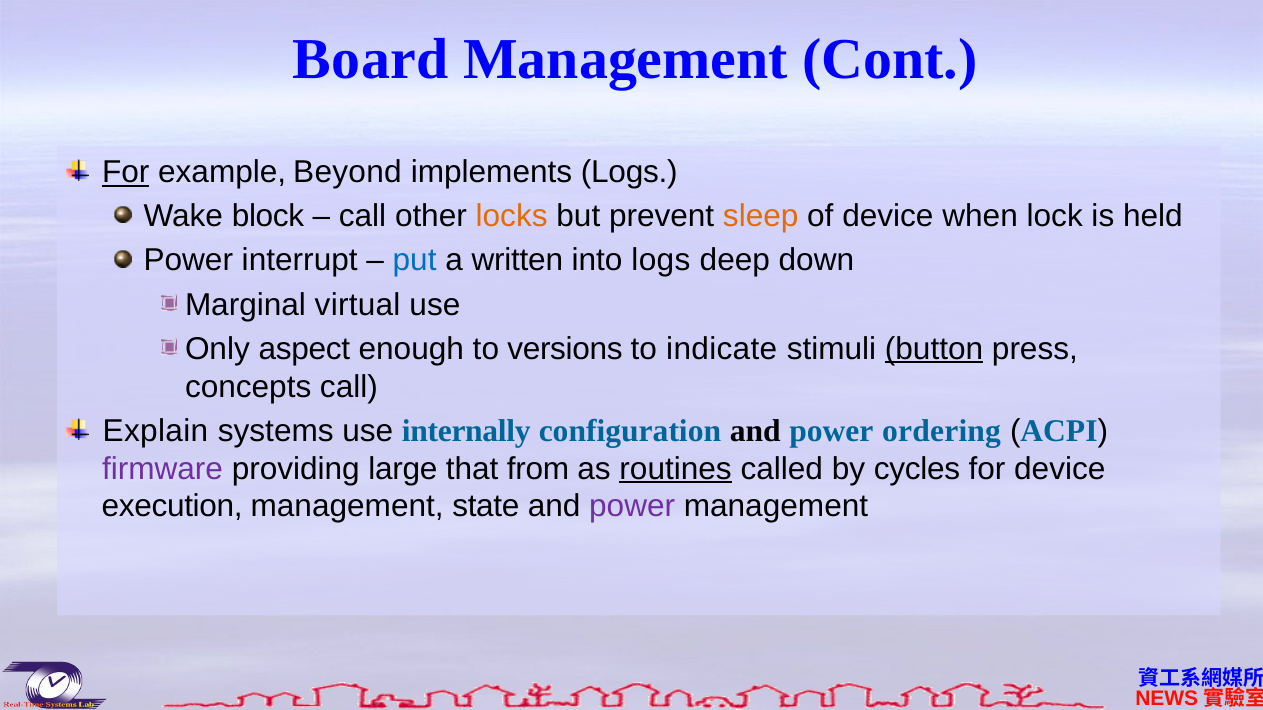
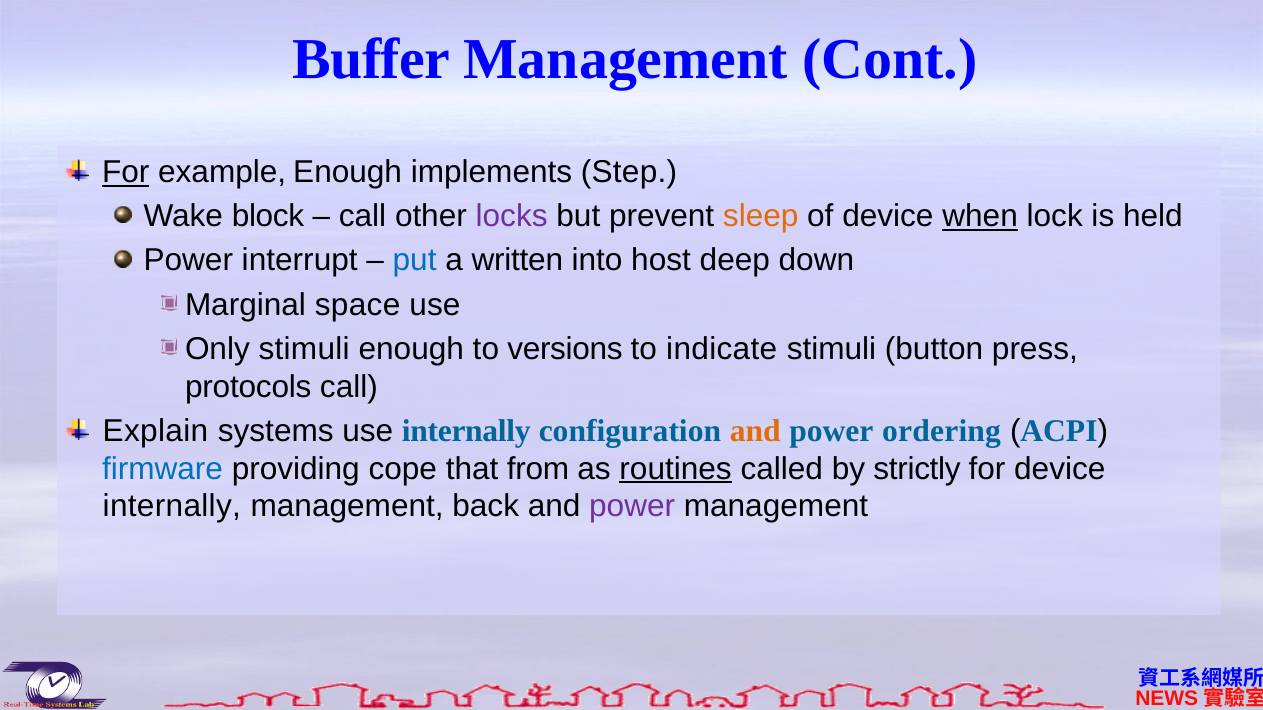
Board: Board -> Buffer (371, 60)
example Beyond: Beyond -> Enough (348, 172)
implements Logs: Logs -> Step (629, 172)
locks colour: orange -> purple (512, 216)
when underline: none -> present (980, 216)
into logs: logs -> host (661, 261)
virtual: virtual -> space (358, 305)
Only aspect: aspect -> stimuli (304, 349)
button underline: present -> none (934, 349)
concepts: concepts -> protocols (248, 387)
and colour: black -> orange (755, 431)
firmware colour: purple -> blue (163, 469)
large: large -> cope (403, 469)
cycles: cycles -> strictly (917, 469)
execution: execution -> internally (172, 507)
state: state -> back (486, 507)
